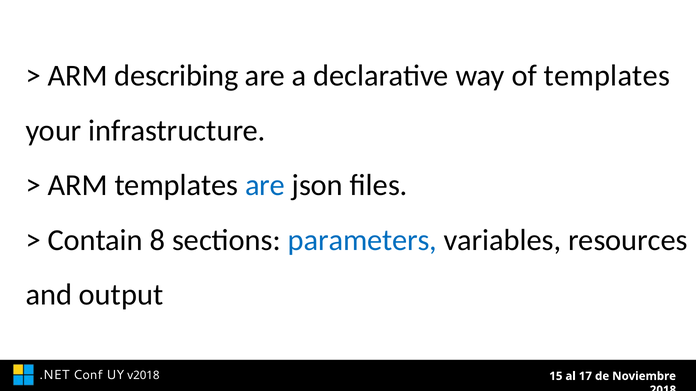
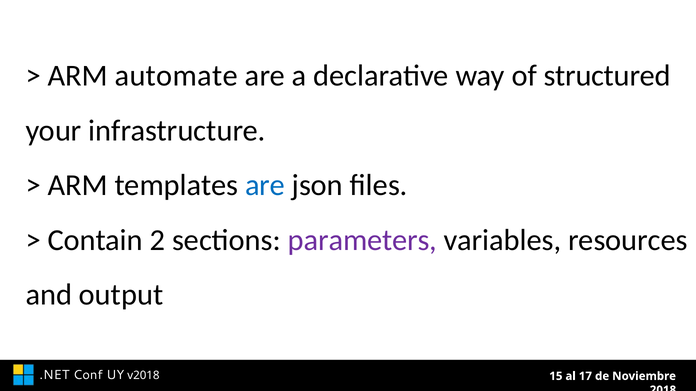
describing: describing -> automate (176, 76)
of templates: templates -> structured (607, 76)
8: 8 -> 2 (157, 240)
parameters colour: blue -> purple (362, 240)
